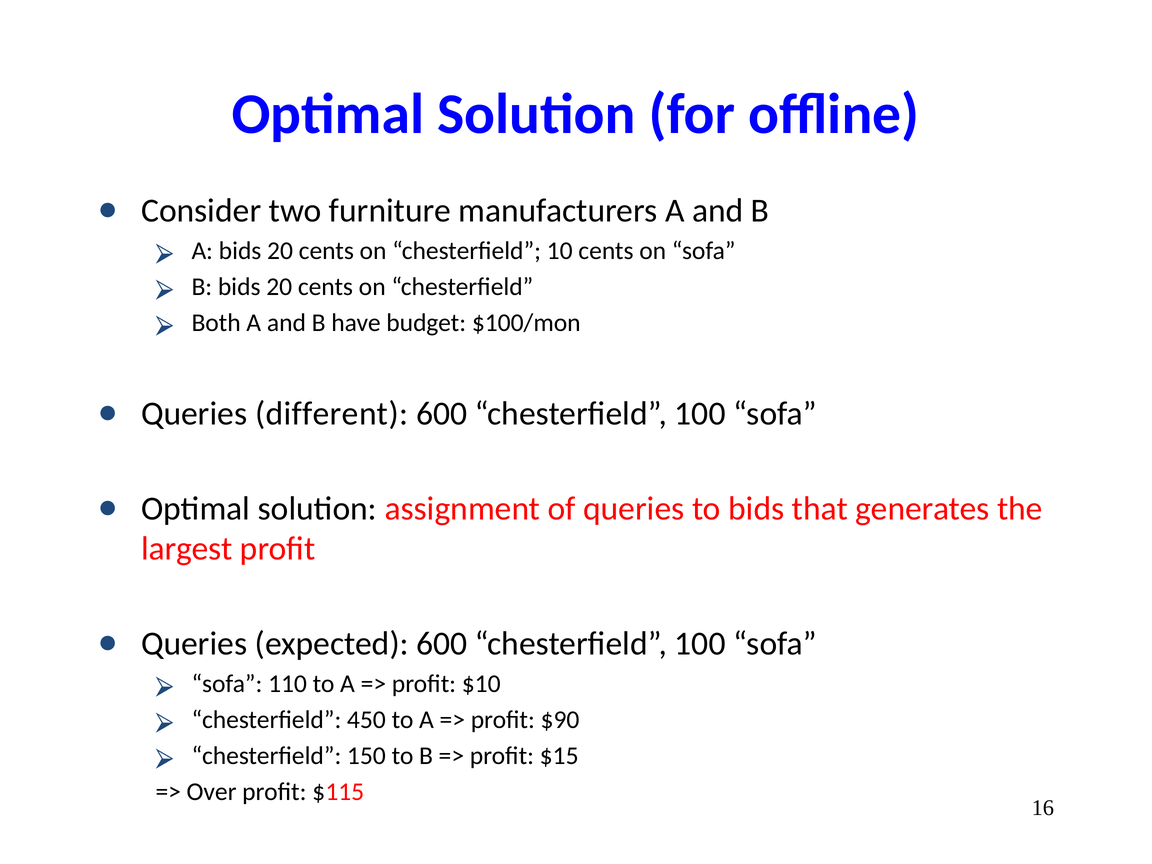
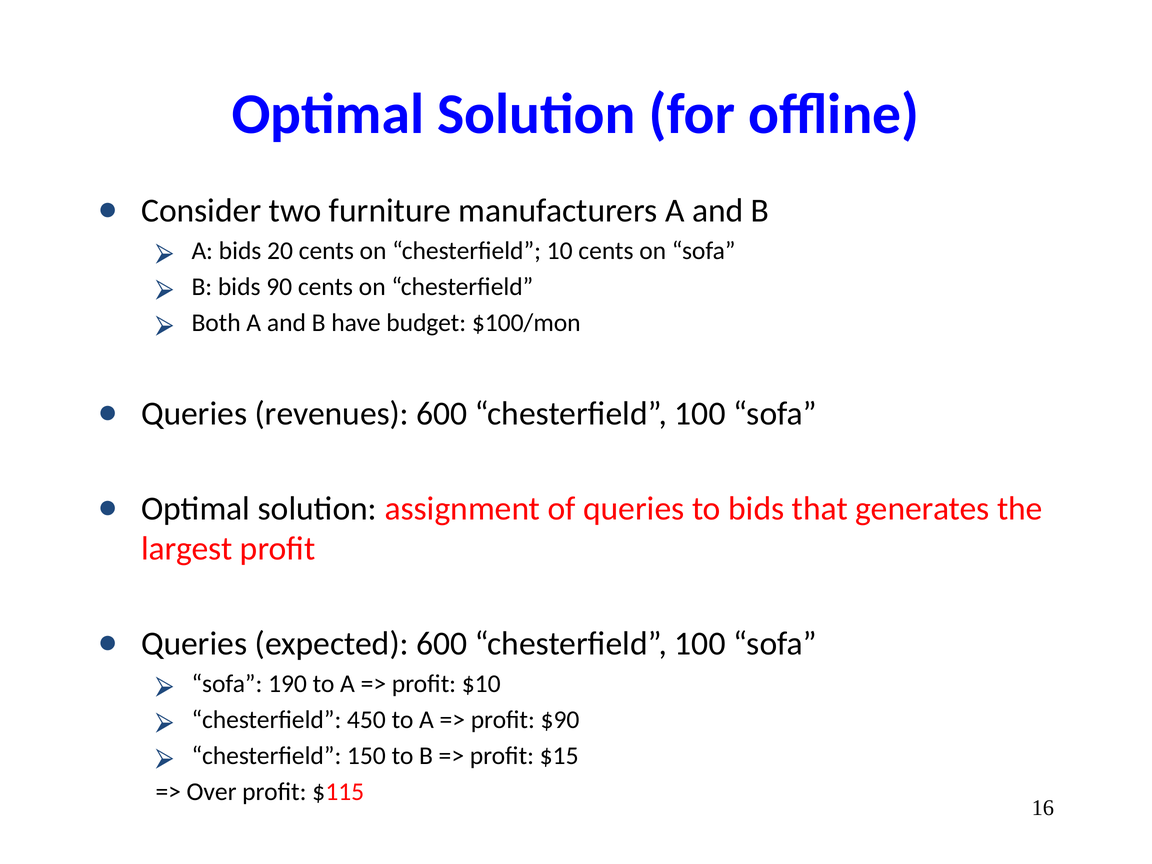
B bids 20: 20 -> 90 (279, 287)
different: different -> revenues (332, 414)
110: 110 -> 190 (288, 684)
